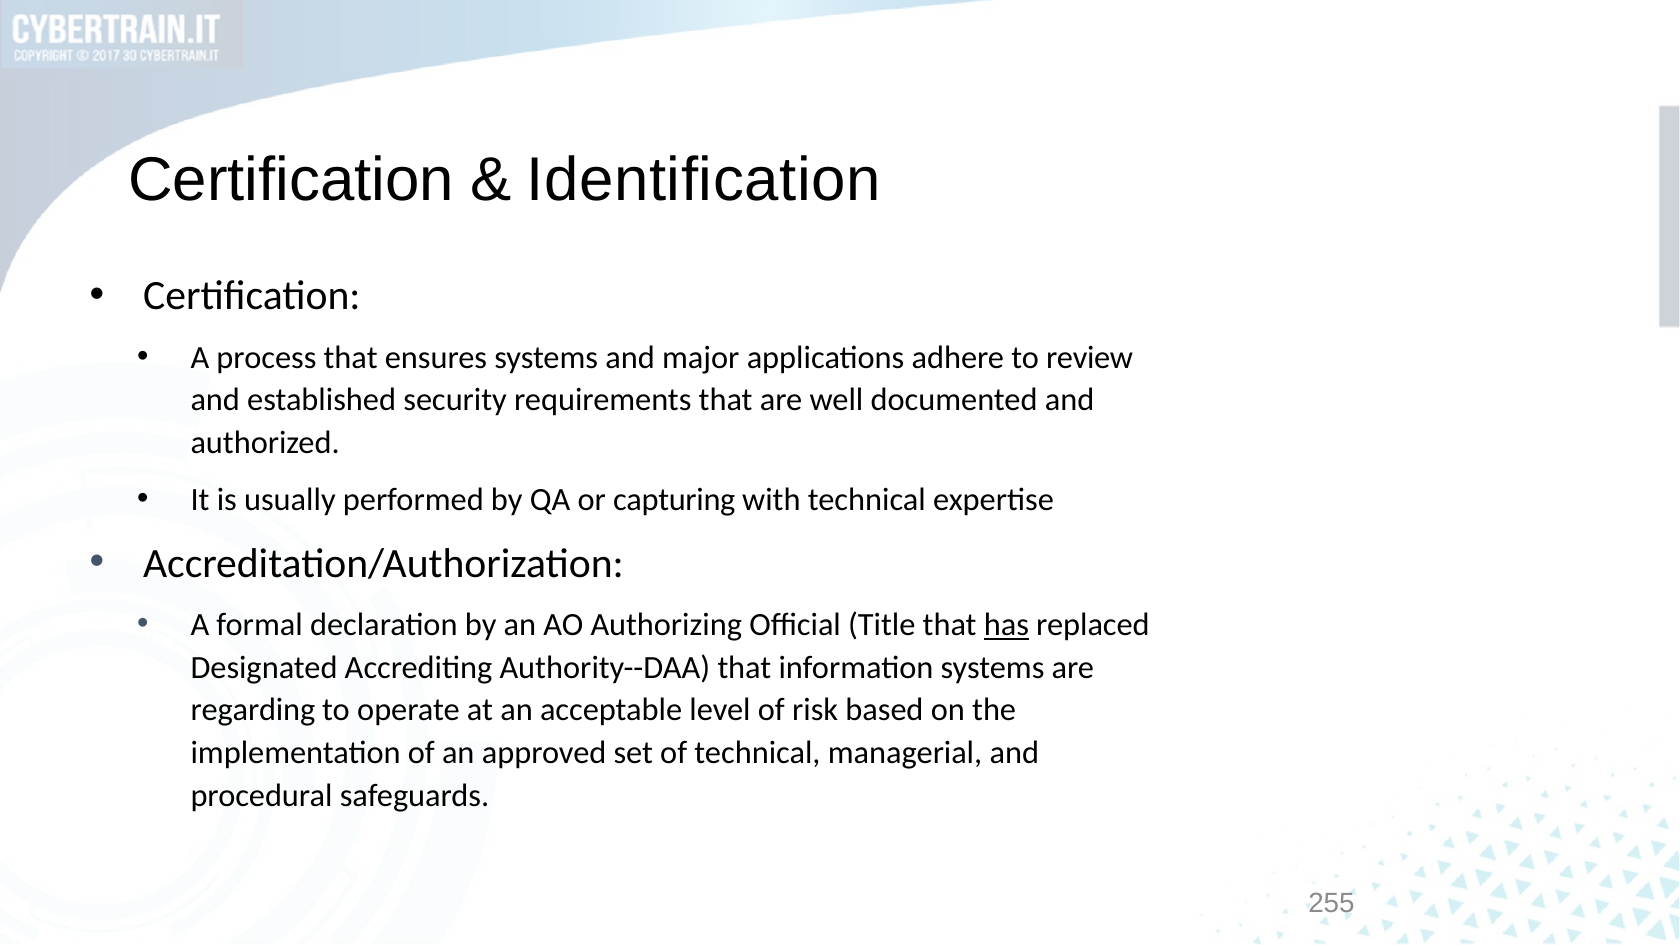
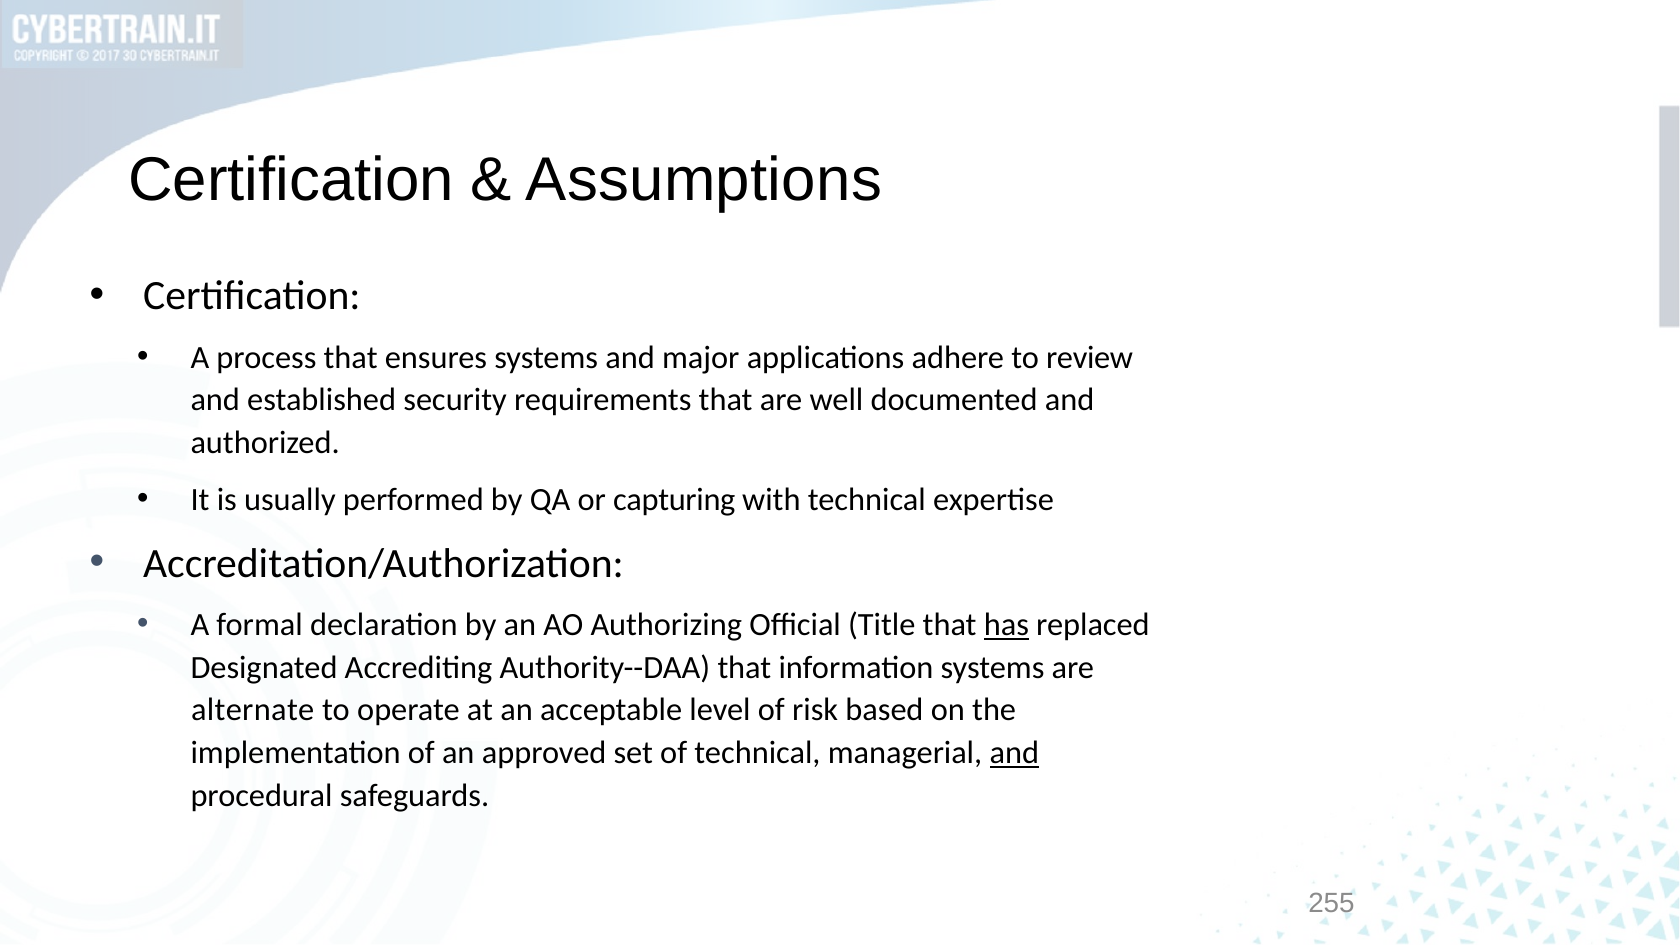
Identification: Identification -> Assumptions (704, 180)
regarding: regarding -> alternate (253, 710)
and underline: none -> present (1014, 753)
